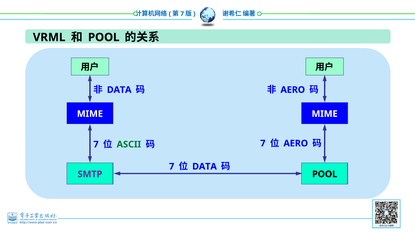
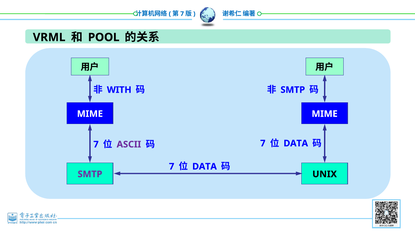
DATA: DATA -> WITH (119, 90)
AERO: AERO -> SMTP (293, 90)
AERO: AERO -> DATA (296, 143)
ASCII colour: green -> purple (129, 144)
POOL: POOL -> UNIX (325, 174)
